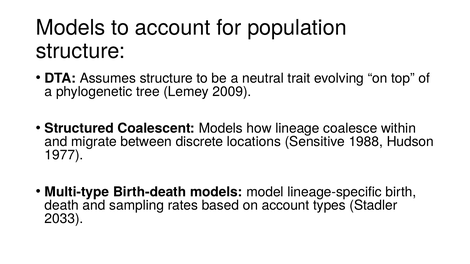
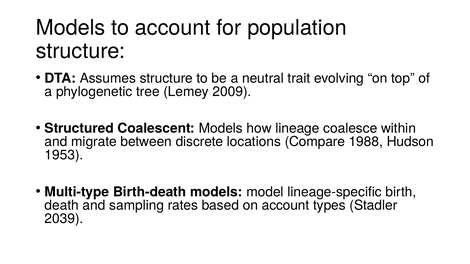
Sensitive: Sensitive -> Compare (315, 142)
1977: 1977 -> 1953 (64, 155)
2033: 2033 -> 2039 (64, 219)
